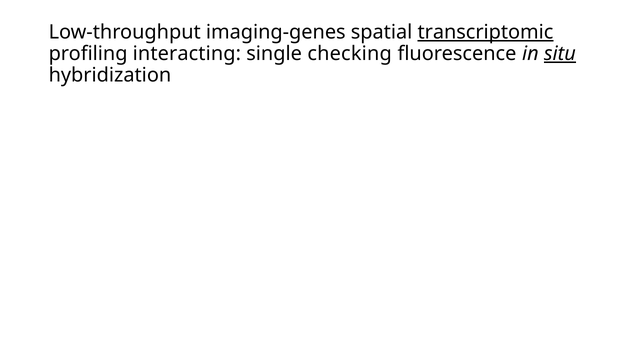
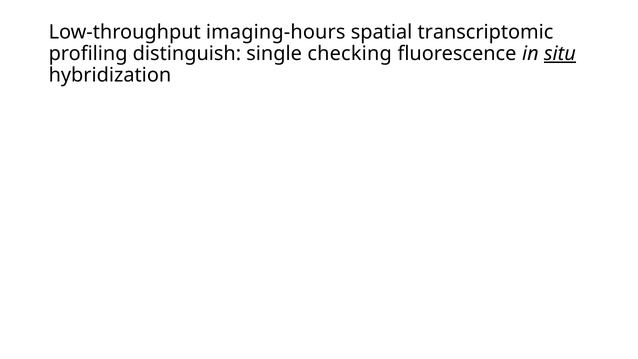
imaging-genes: imaging-genes -> imaging-hours (276, 32)
transcriptomic underline: present -> none (485, 32)
interacting: interacting -> distinguish (187, 54)
